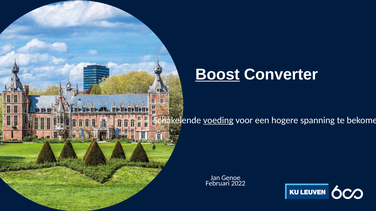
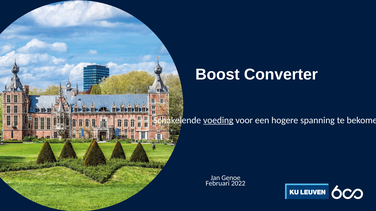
Boost underline: present -> none (217, 75)
